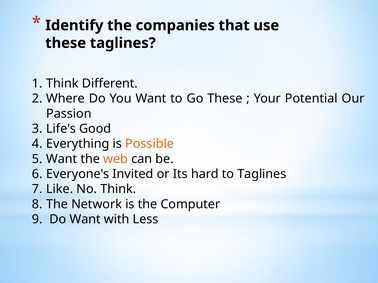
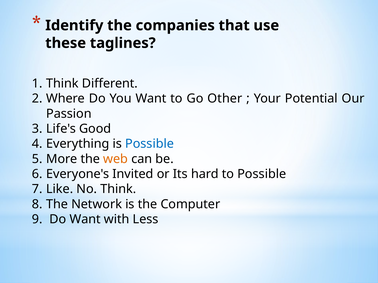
Go These: These -> Other (225, 99)
Possible colour: orange -> blue (150, 144)
Want: Want -> More (62, 159)
to Taglines: Taglines -> Possible (262, 174)
